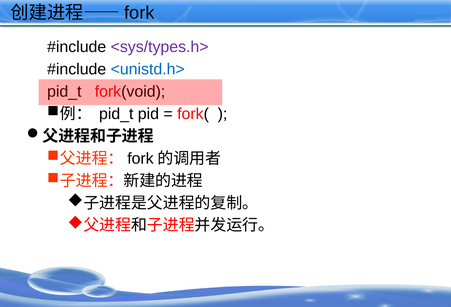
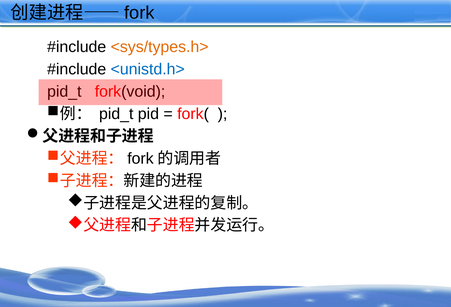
<sys/types.h> colour: purple -> orange (160, 47)
